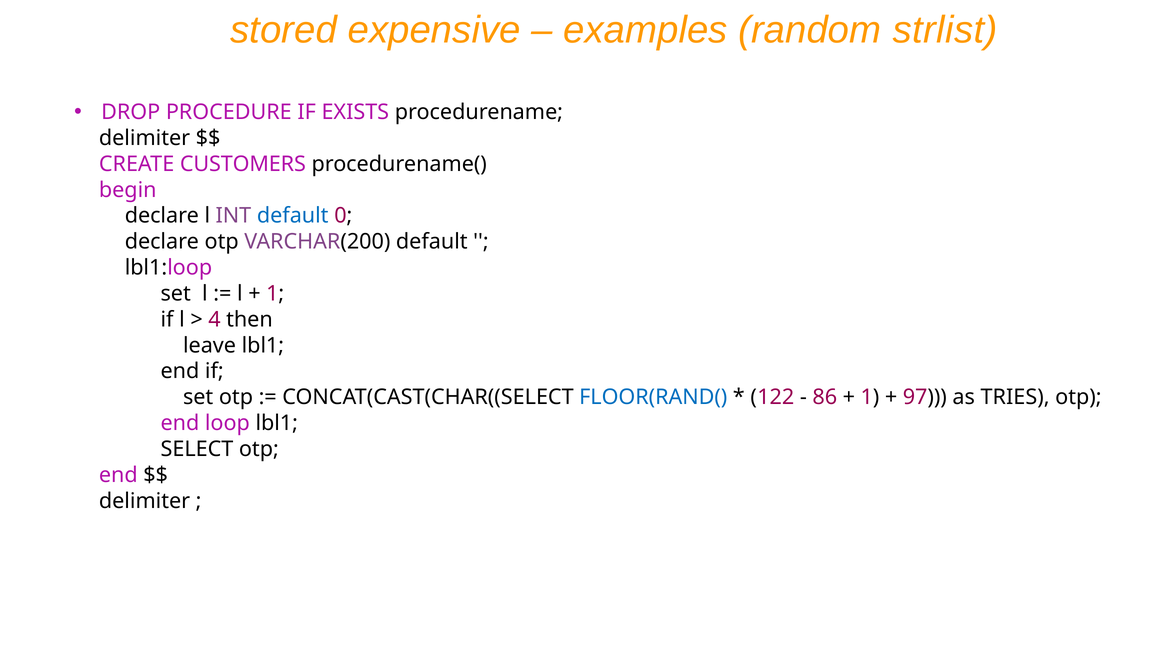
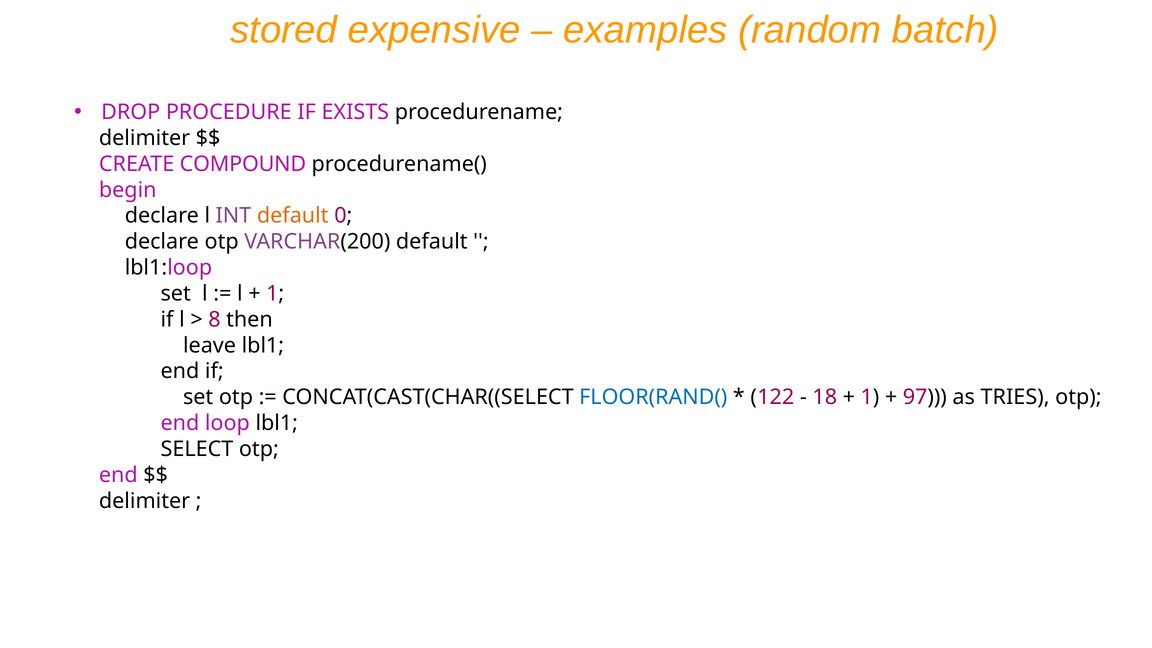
strlist: strlist -> batch (945, 30)
CUSTOMERS: CUSTOMERS -> COMPOUND (243, 164)
default colour: blue -> orange (293, 216)
4: 4 -> 8 (214, 320)
86: 86 -> 18 (825, 397)
